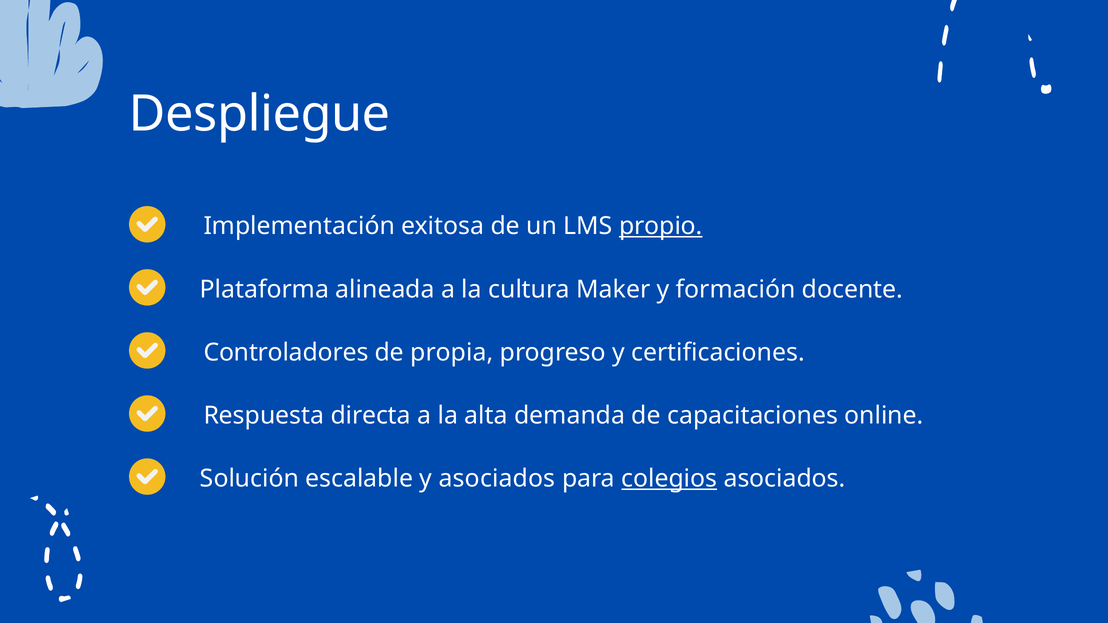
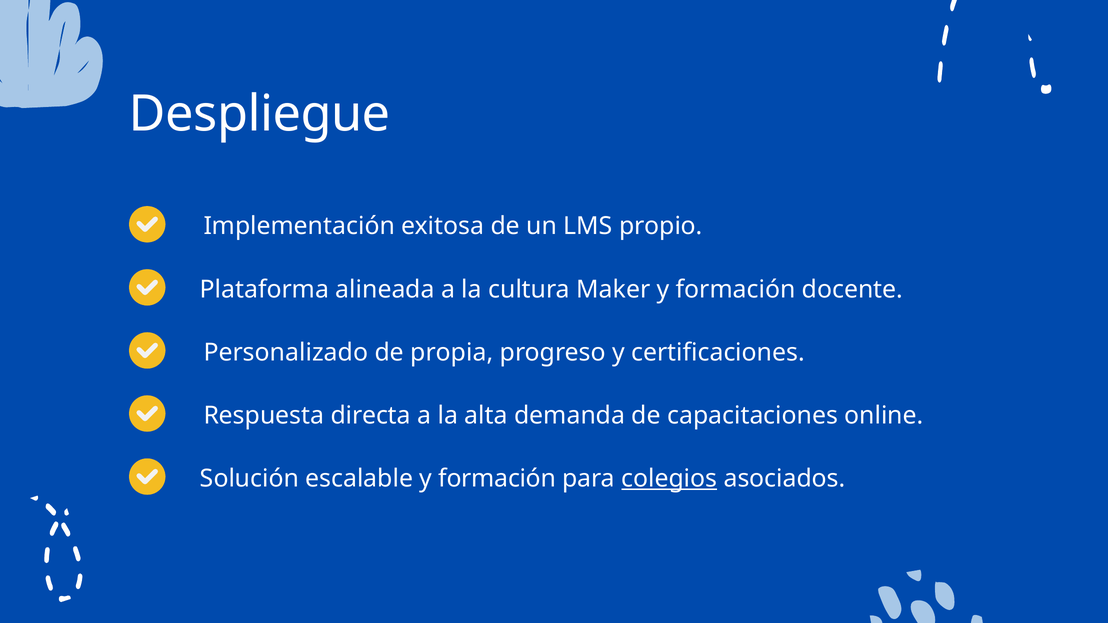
propio underline: present -> none (661, 226)
Controladores: Controladores -> Personalizado (286, 353)
escalable y asociados: asociados -> formación (497, 479)
